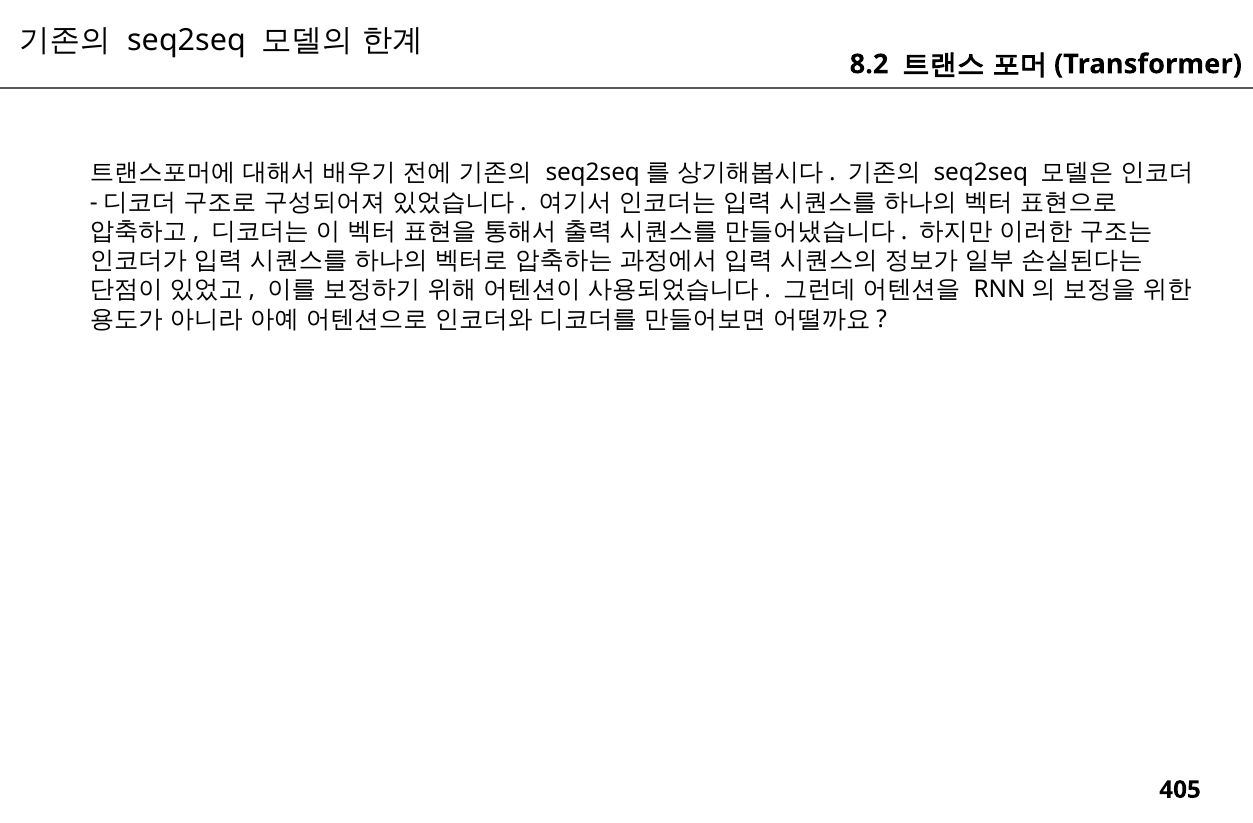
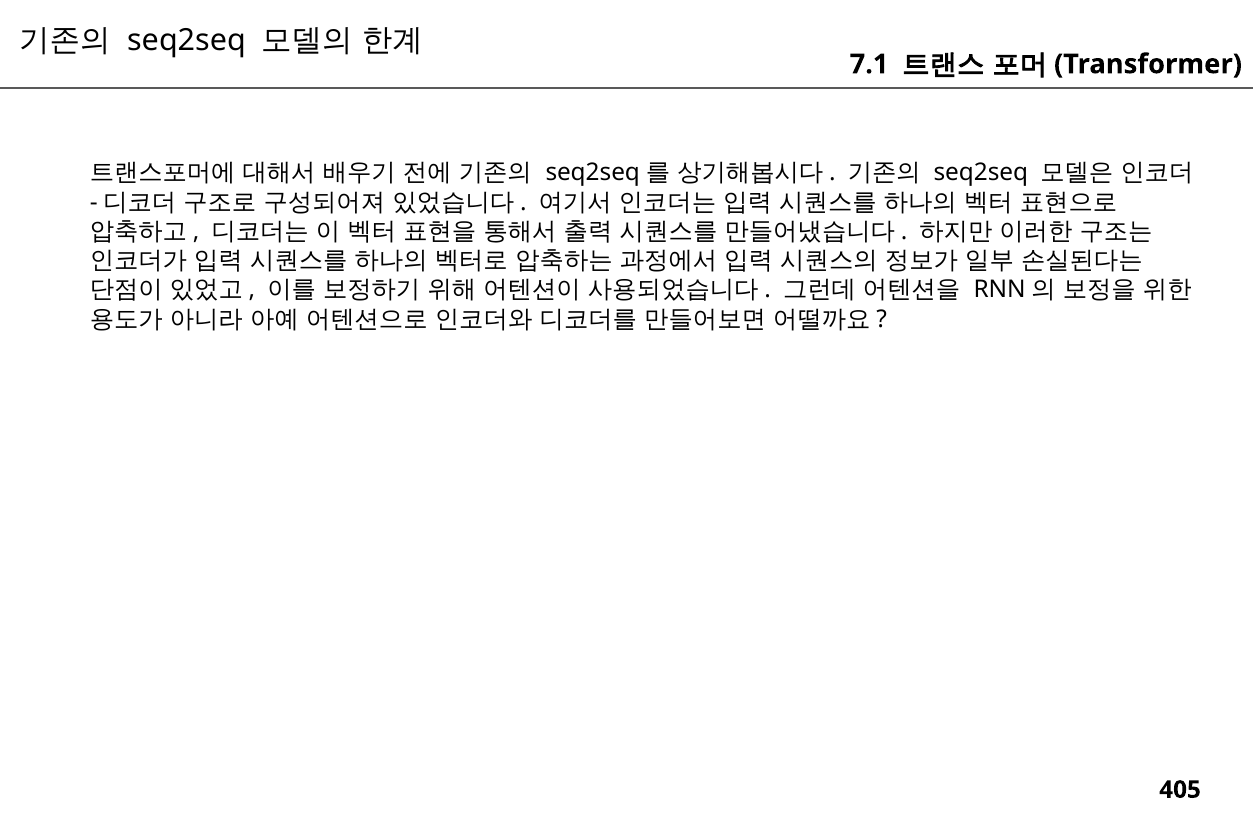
8.2: 8.2 -> 7.1 (869, 64)
